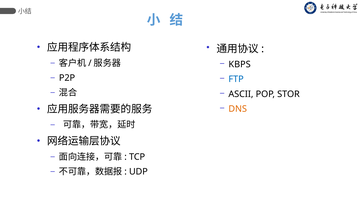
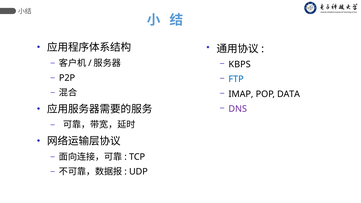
ASCII: ASCII -> IMAP (241, 94)
STOR: STOR -> DATA (289, 94)
DNS colour: orange -> purple (238, 109)
